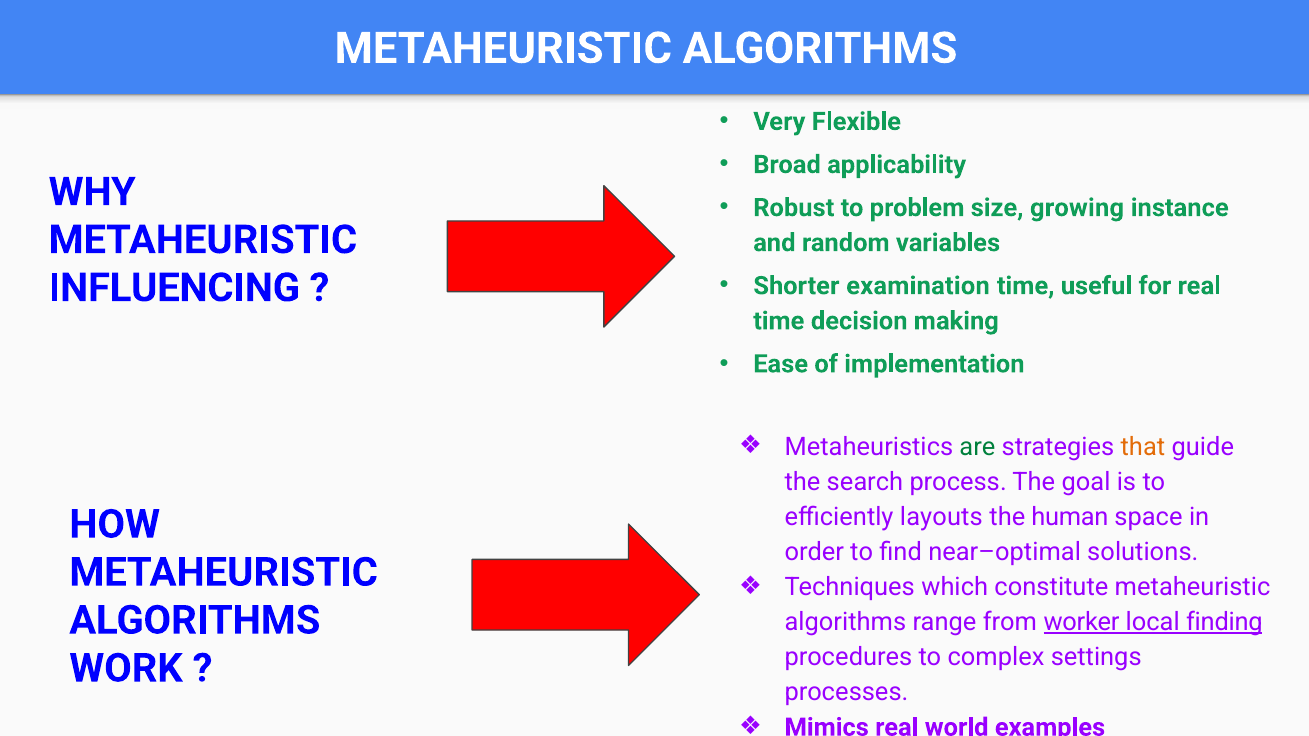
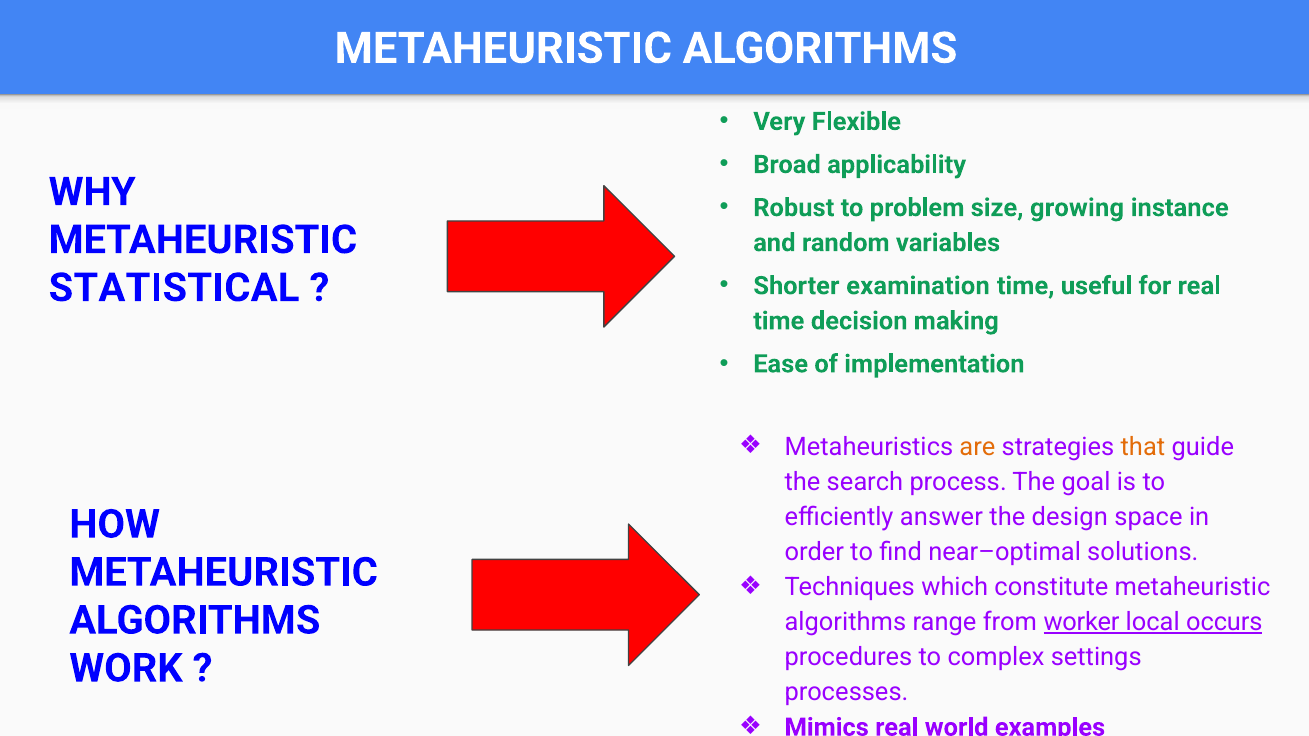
INFLUENCING: INFLUENCING -> STATISTICAL (174, 288)
are colour: green -> orange (977, 447)
layouts: layouts -> answer (941, 517)
human: human -> design (1070, 517)
finding: finding -> occurs (1224, 622)
